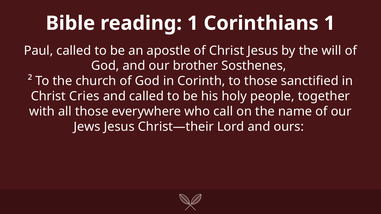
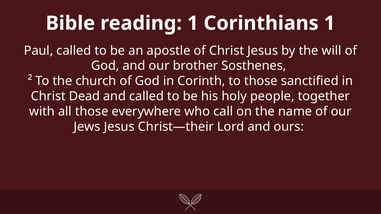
Cries: Cries -> Dead (84, 96)
